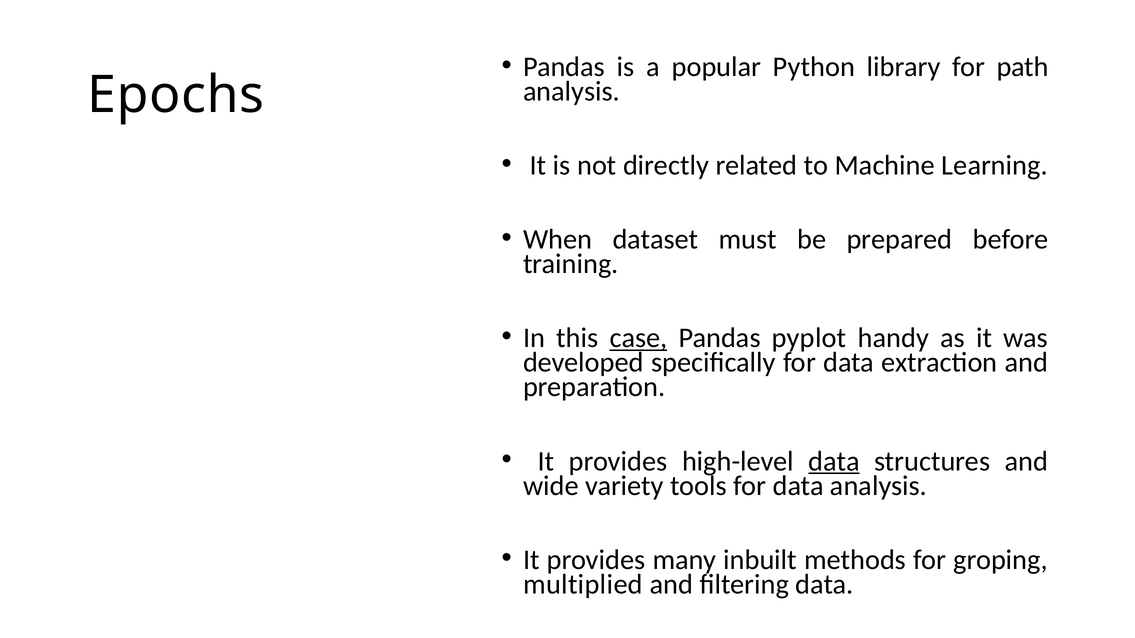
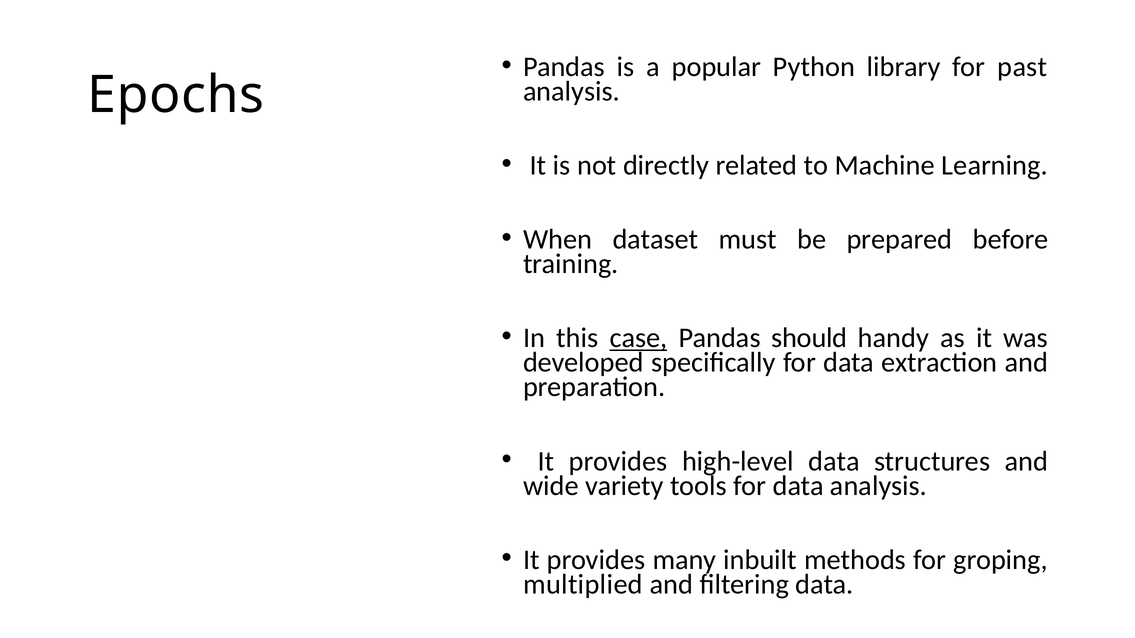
path: path -> past (1022, 67)
pyplot: pyplot -> should (809, 338)
data underline: present -> none (834, 461)
